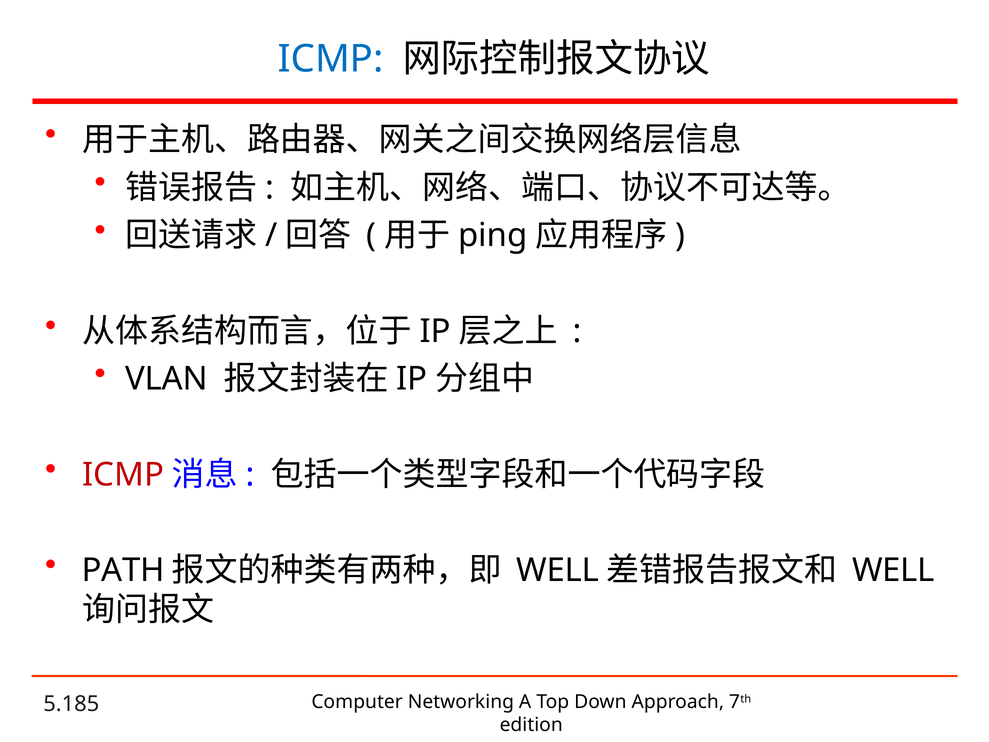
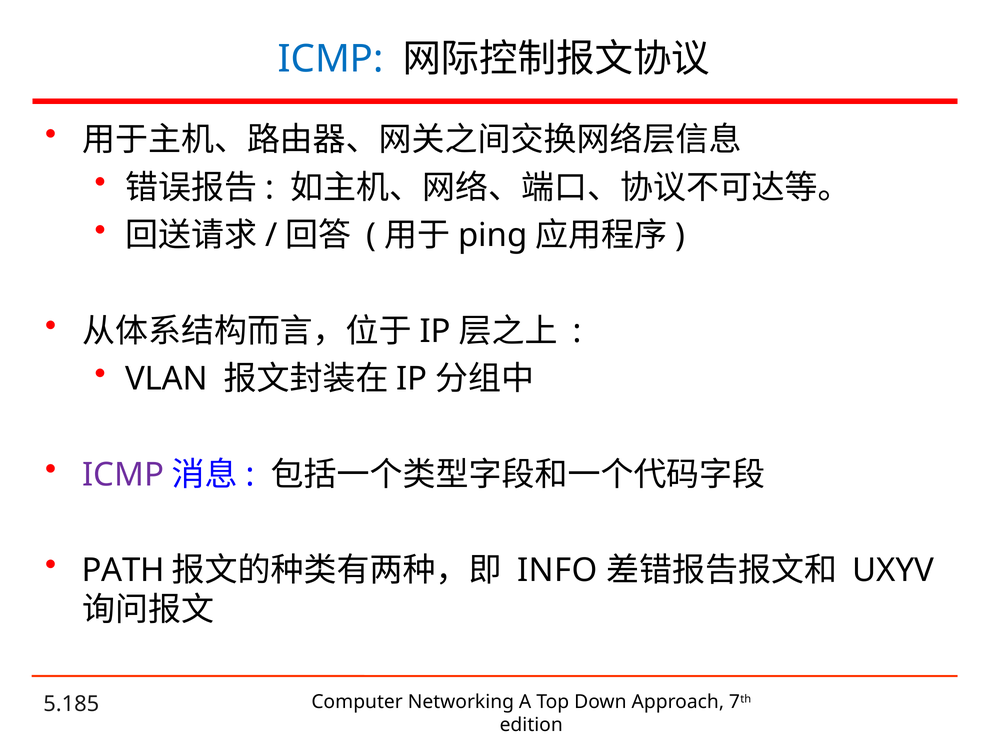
ICMP colour: red -> purple (123, 475)
WELL: WELL -> INFO (557, 570)
WELL: WELL -> UXYV (893, 570)
